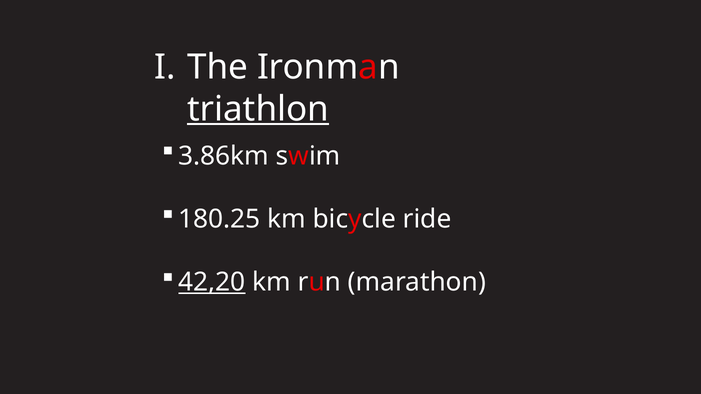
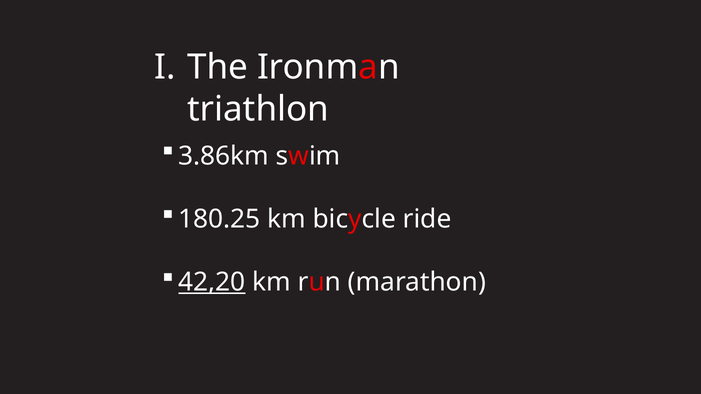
triathlon underline: present -> none (258, 109)
